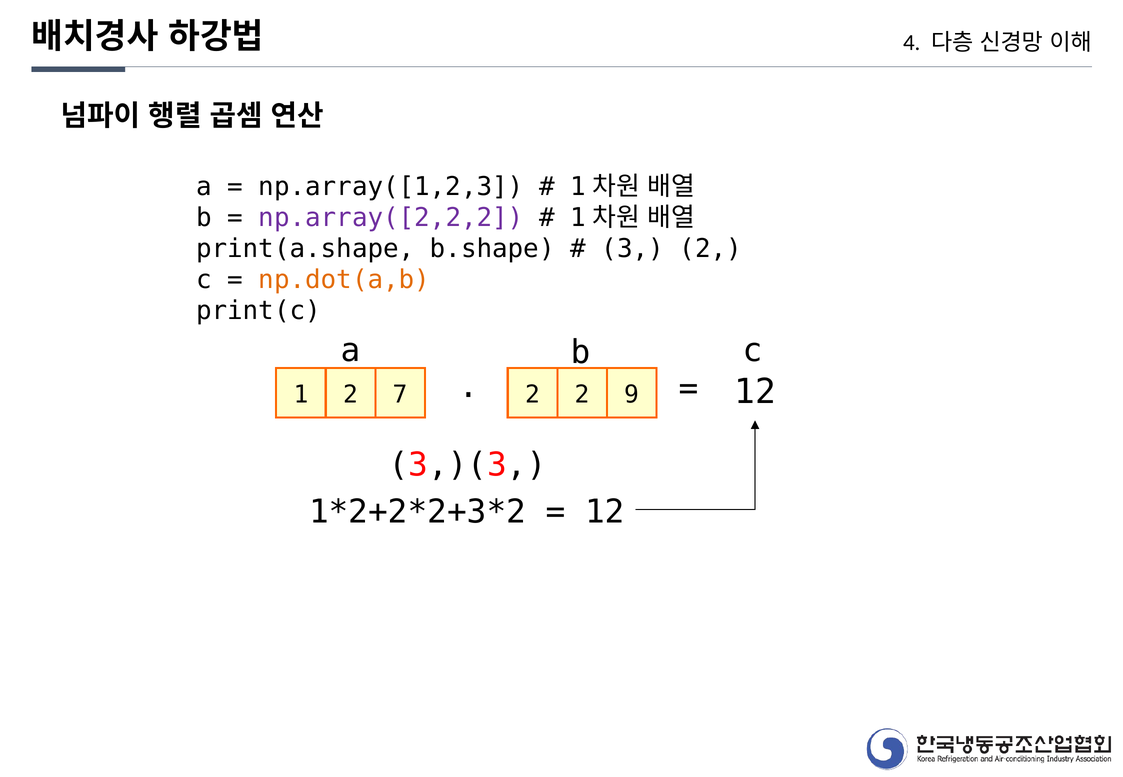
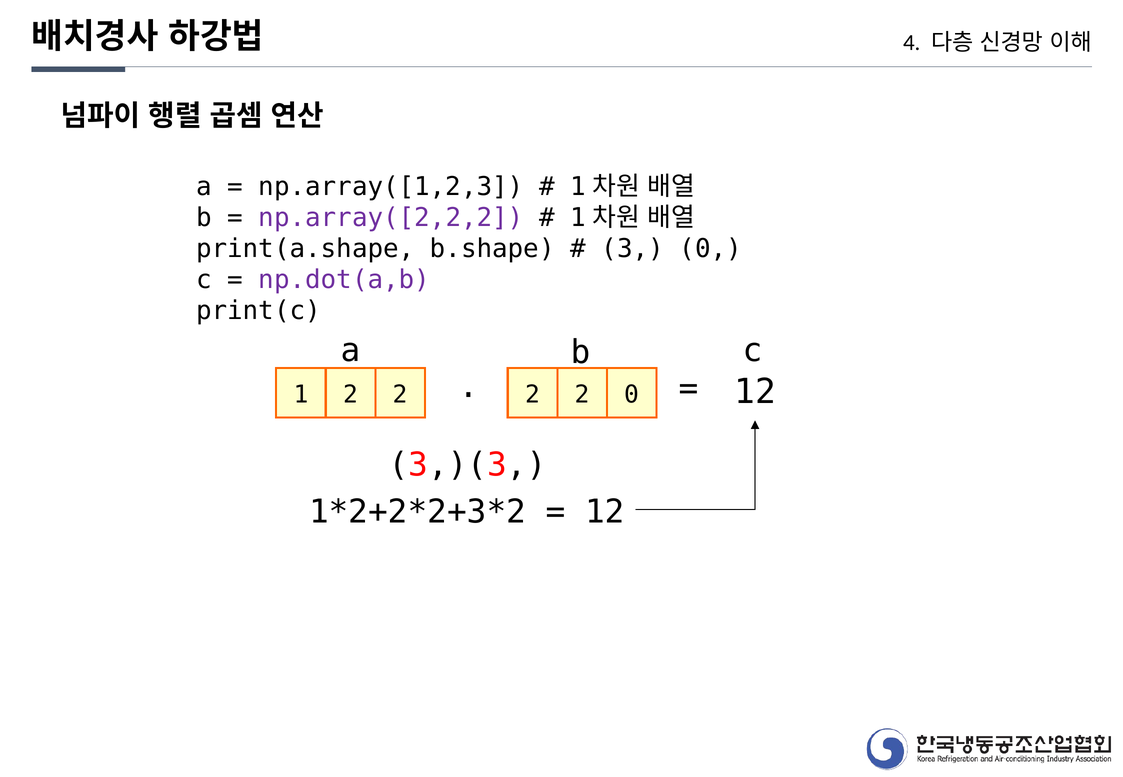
3 2: 2 -> 0 (711, 249)
np.dot(a,b colour: orange -> purple (344, 280)
2 9: 9 -> 0 (632, 395)
1 2 7: 7 -> 2 (400, 395)
